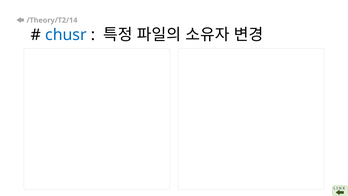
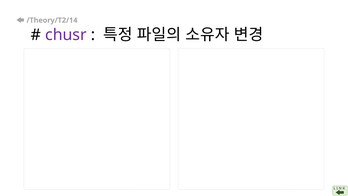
chusr colour: blue -> purple (66, 35)
